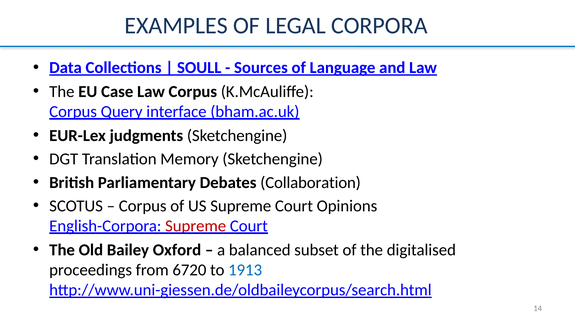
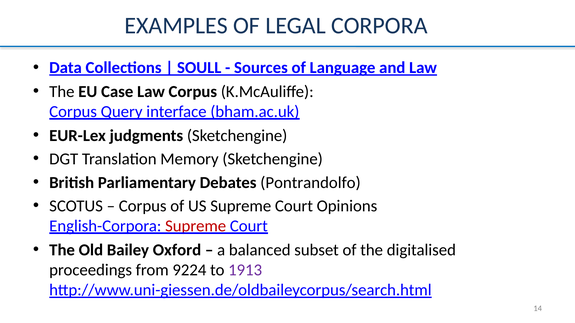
Collaboration: Collaboration -> Pontrandolfo (311, 183)
6720: 6720 -> 9224 (189, 270)
1913 colour: blue -> purple (245, 270)
